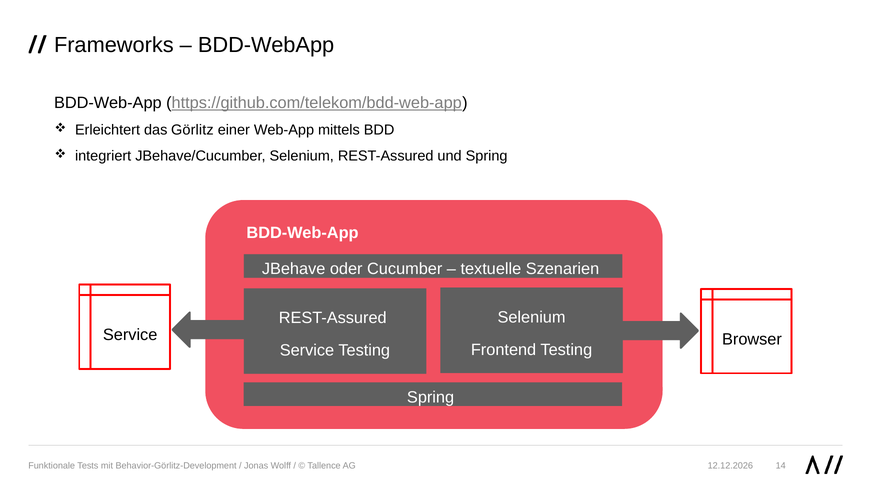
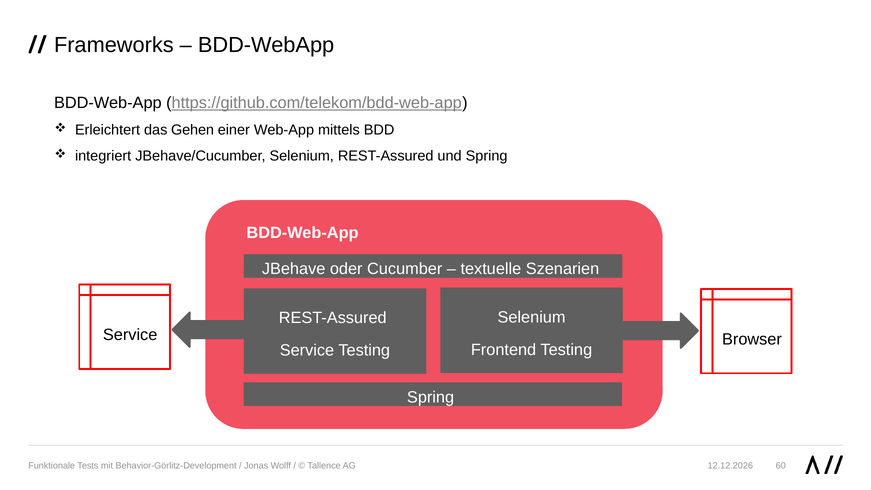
Görlitz: Görlitz -> Gehen (193, 130)
14: 14 -> 60 (781, 466)
